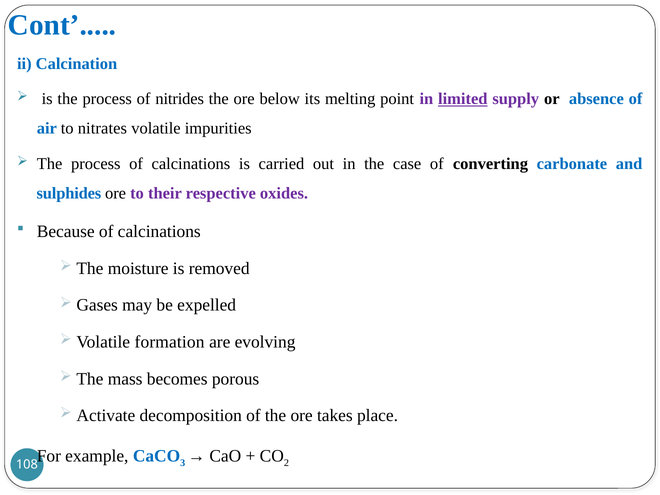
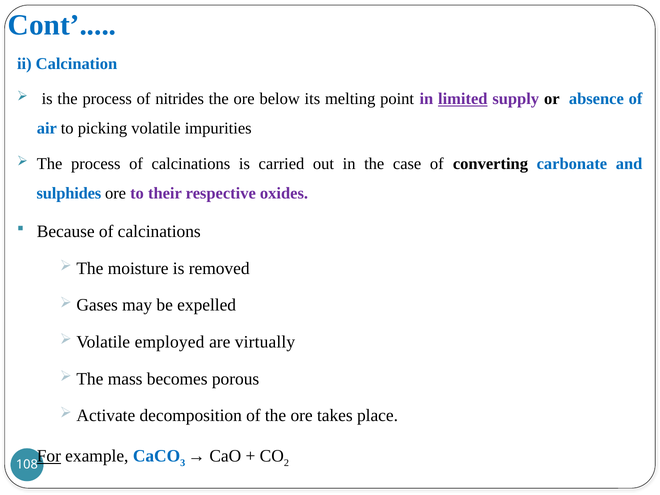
nitrates: nitrates -> picking (102, 129)
formation: formation -> employed (170, 342)
evolving: evolving -> virtually (265, 342)
For underline: none -> present (49, 456)
